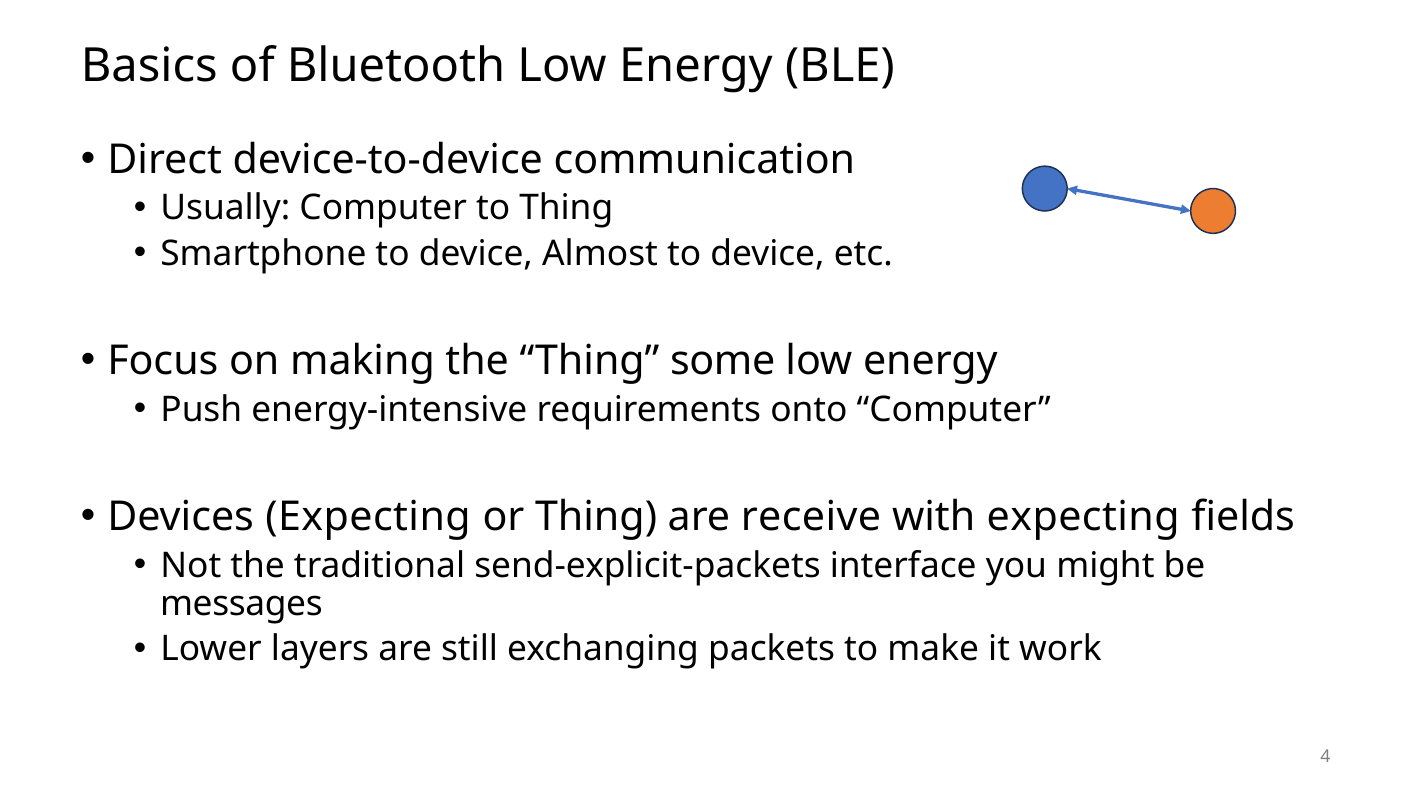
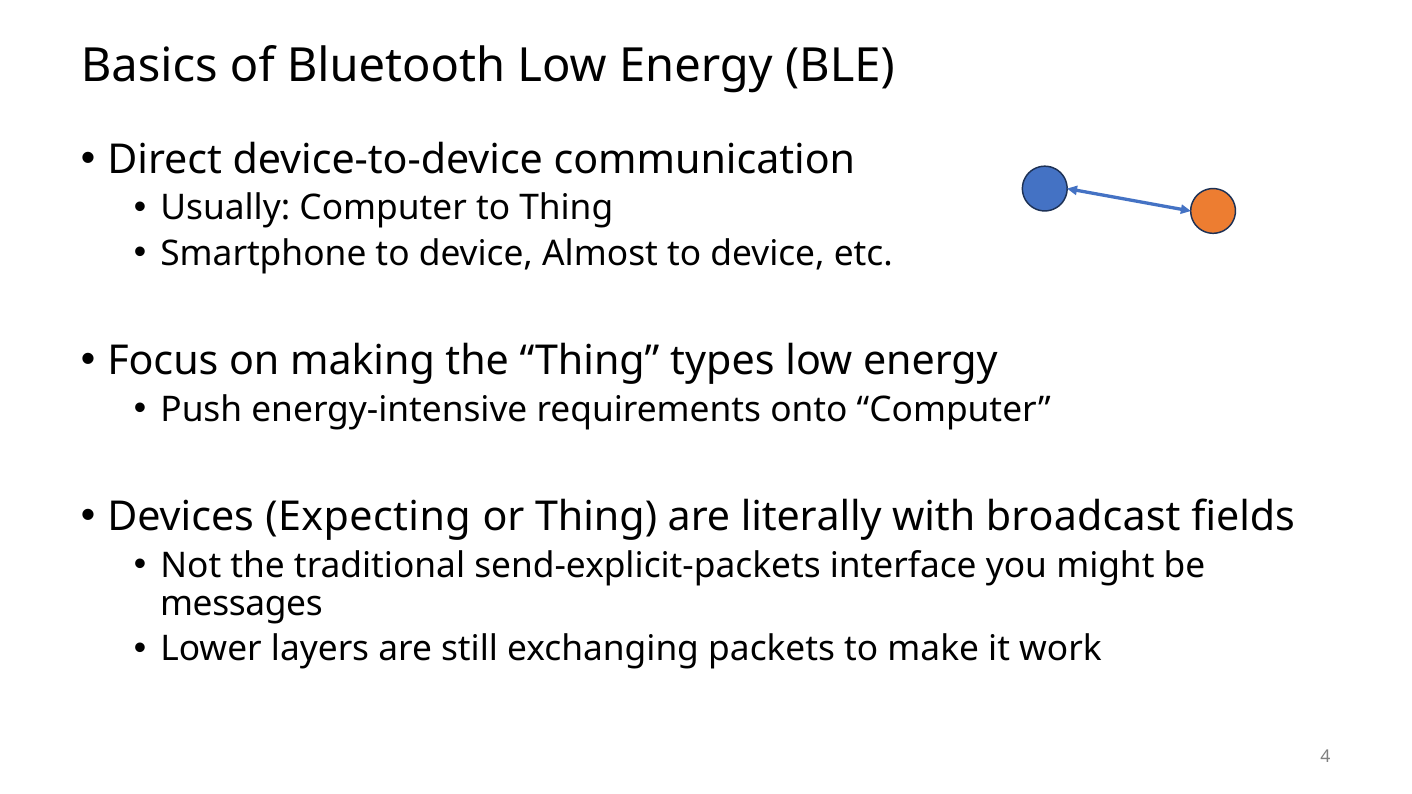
some: some -> types (722, 361)
receive: receive -> literally (811, 517)
with expecting: expecting -> broadcast (1083, 517)
